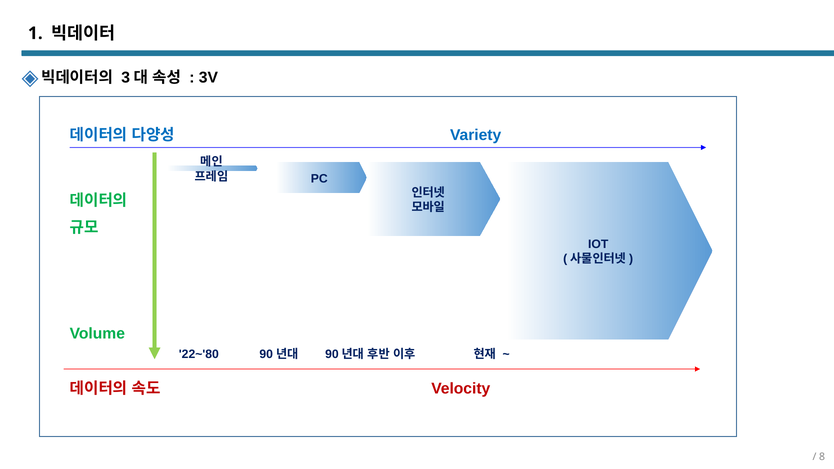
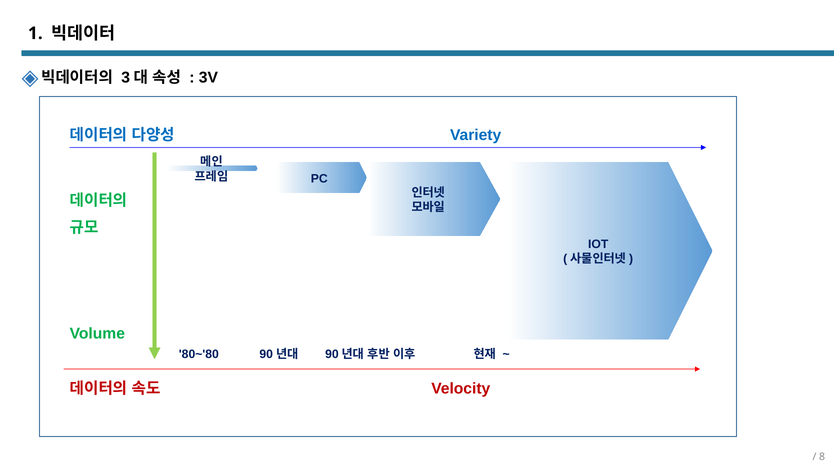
22~'80: 22~'80 -> 80~'80 (199, 354)
